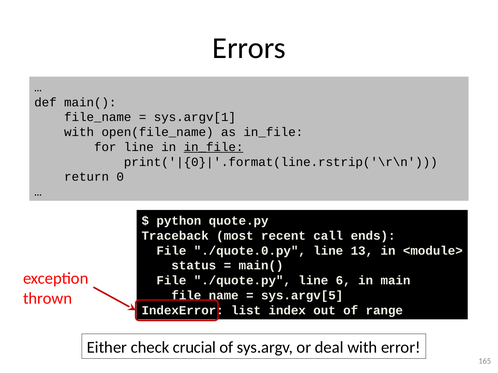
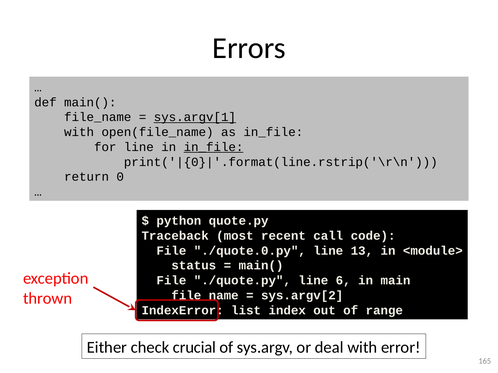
sys.argv[1 underline: none -> present (195, 117)
ends: ends -> code (373, 236)
sys.argv[5: sys.argv[5 -> sys.argv[2 (302, 296)
